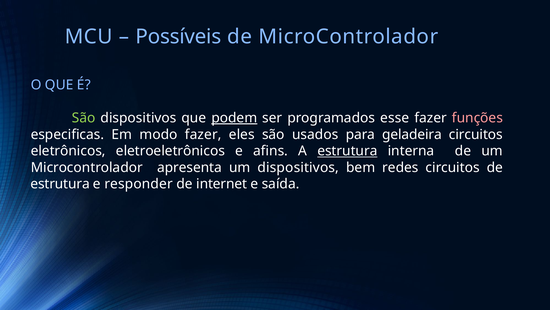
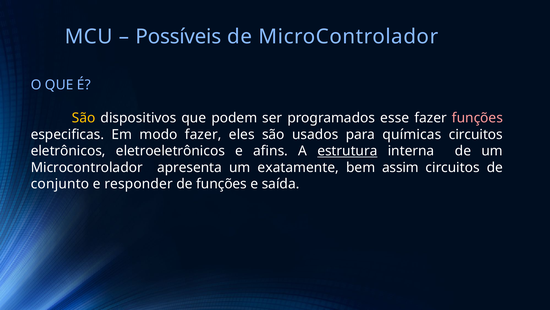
São colour: light green -> yellow (84, 118)
podem underline: present -> none (234, 118)
geladeira: geladeira -> químicas (412, 134)
um dispositivos: dispositivos -> exatamente (298, 167)
redes: redes -> assim (400, 167)
estrutura: estrutura -> conjunto (60, 184)
de internet: internet -> funções (222, 184)
